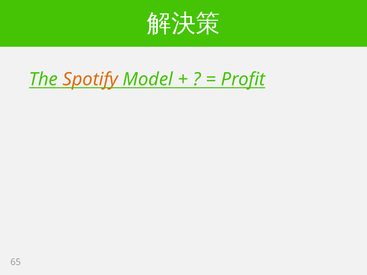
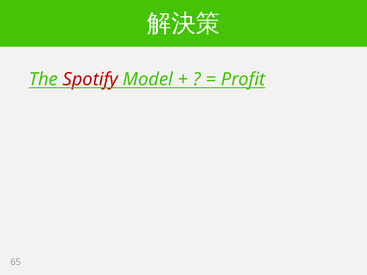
Spotify colour: orange -> red (90, 79)
